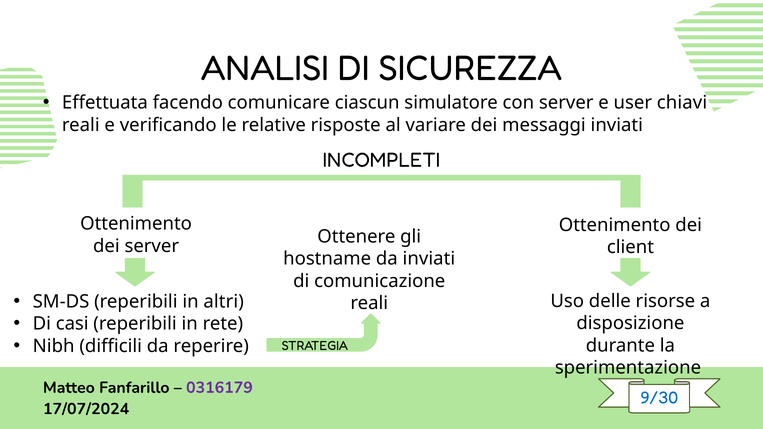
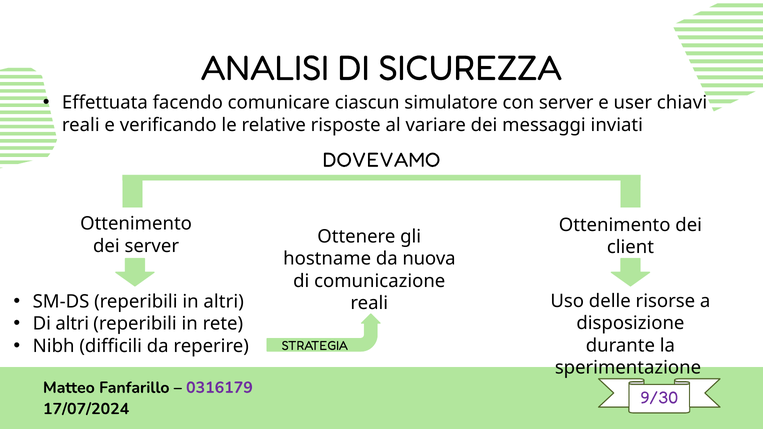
INCOMPLETI: INCOMPLETI -> DOVEVAMO (381, 160)
da inviati: inviati -> nuova (429, 259)
Di casi: casi -> altri (72, 324)
9/30 colour: blue -> purple (659, 398)
